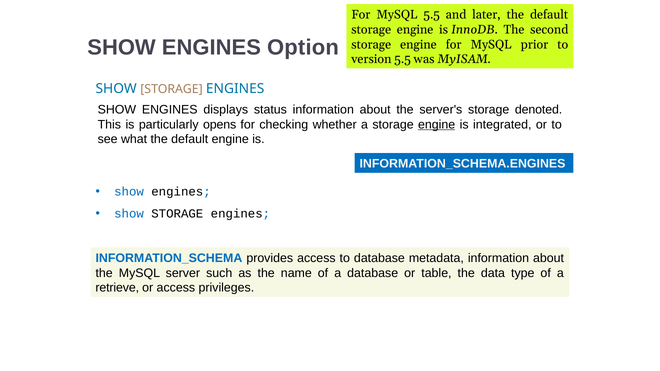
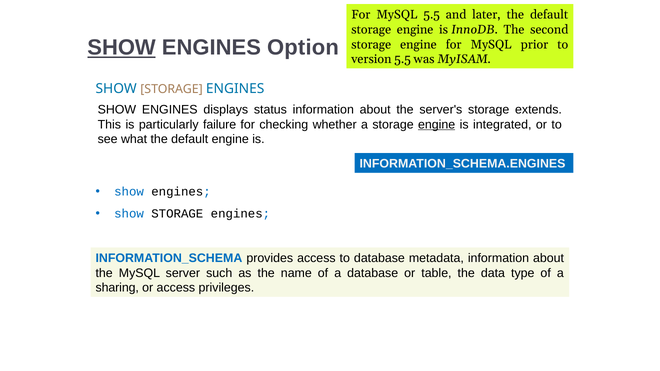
SHOW underline: none -> present (122, 48)
denoted: denoted -> extends (538, 110)
opens: opens -> failure (220, 125)
retrieve: retrieve -> sharing (117, 288)
